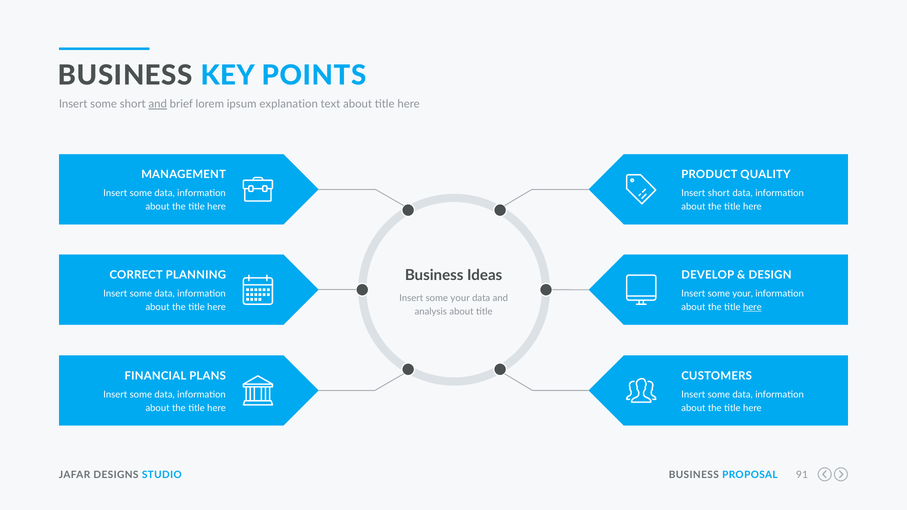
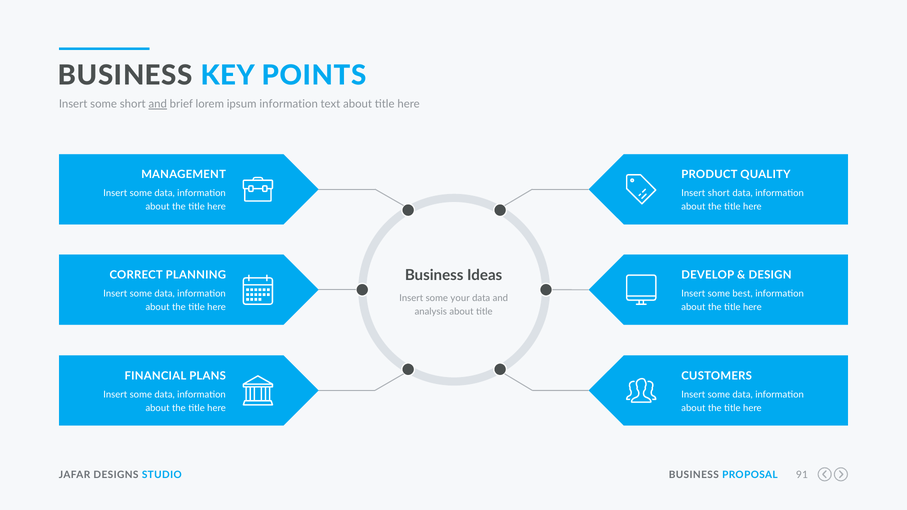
ipsum explanation: explanation -> information (289, 104)
your: your -> best (743, 294)
here underline: present -> none (752, 307)
